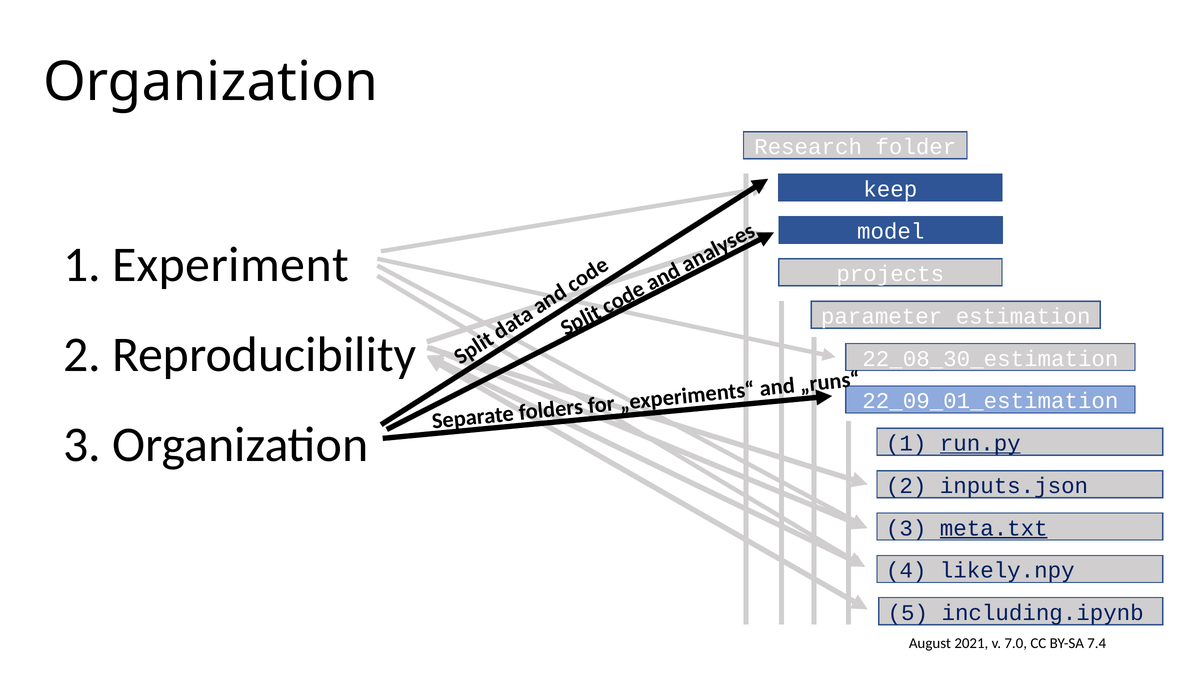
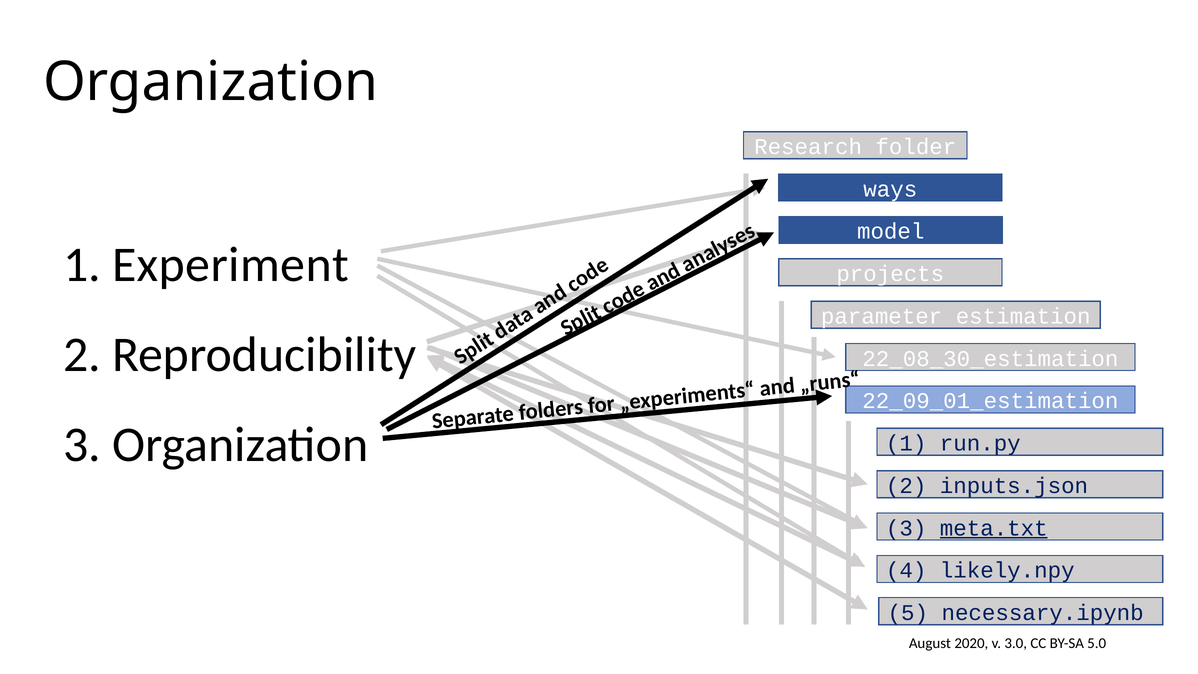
keep: keep -> ways (890, 189)
run.py underline: present -> none (980, 443)
including.ipynb: including.ipynb -> necessary.ipynb (1043, 613)
2021: 2021 -> 2020 (971, 643)
7.0: 7.0 -> 3.0 (1016, 643)
7.4: 7.4 -> 5.0 (1097, 643)
